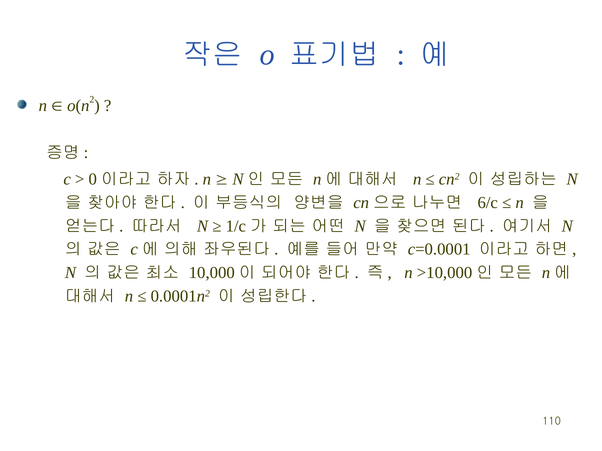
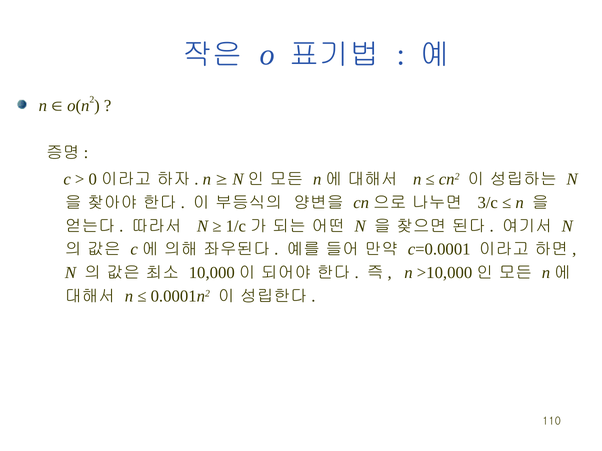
6/c: 6/c -> 3/c (488, 203)
